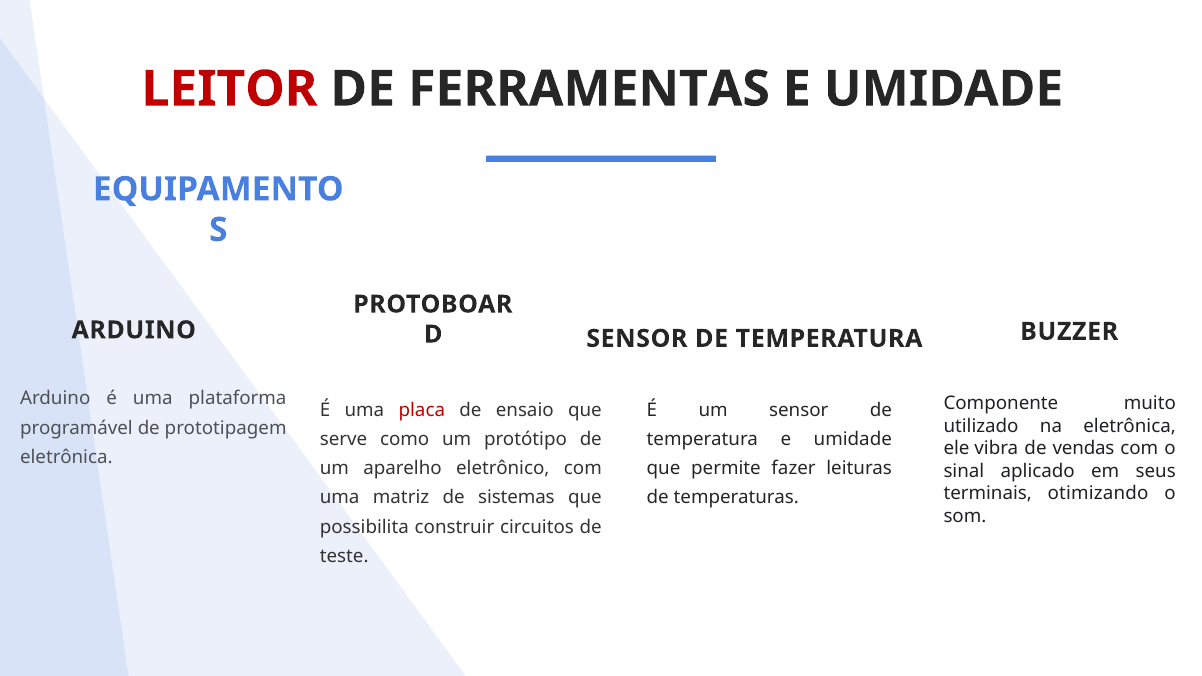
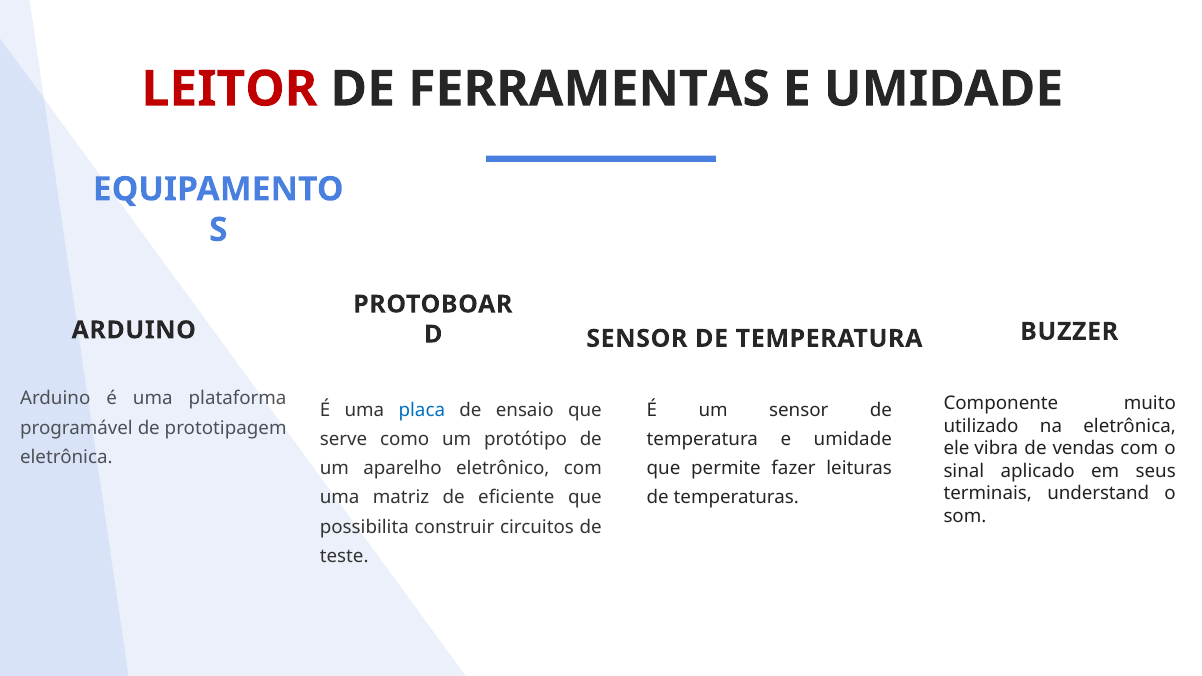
placa colour: red -> blue (422, 410)
otimizando: otimizando -> understand (1098, 494)
sistemas: sistemas -> eficiente (516, 498)
